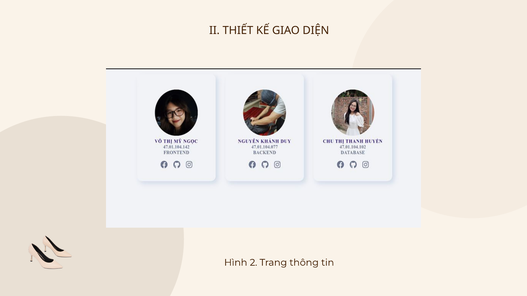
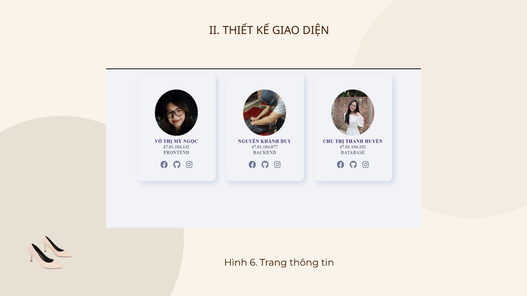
2: 2 -> 6 (254, 263)
